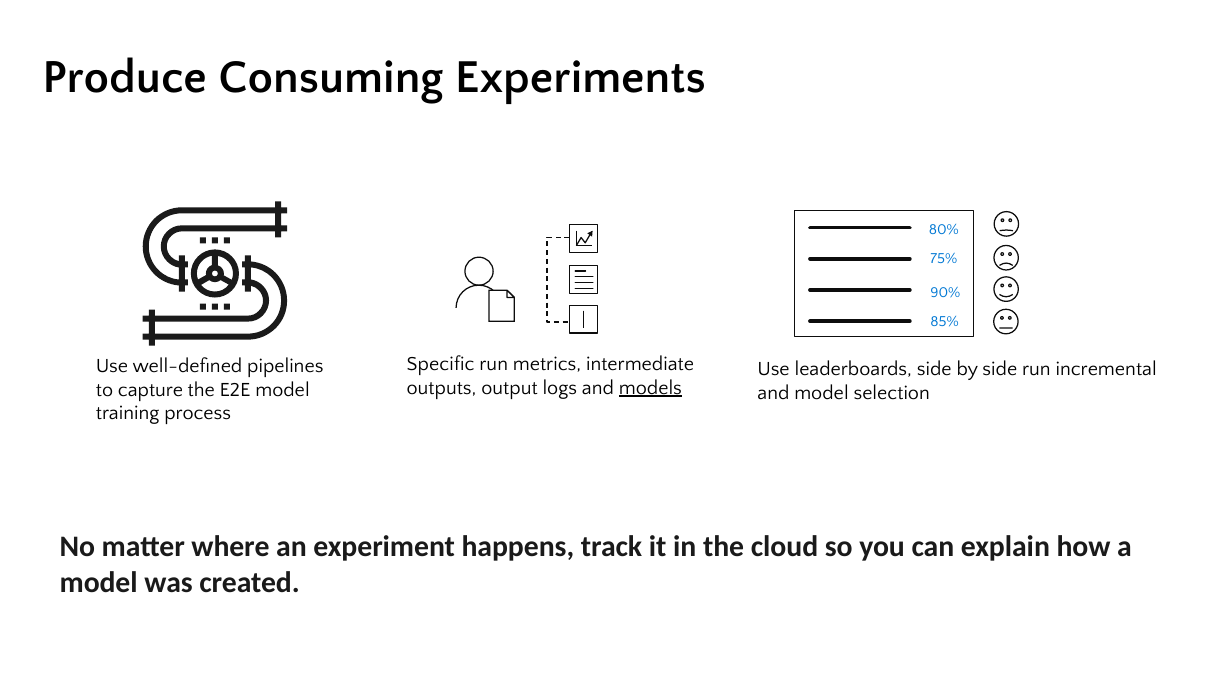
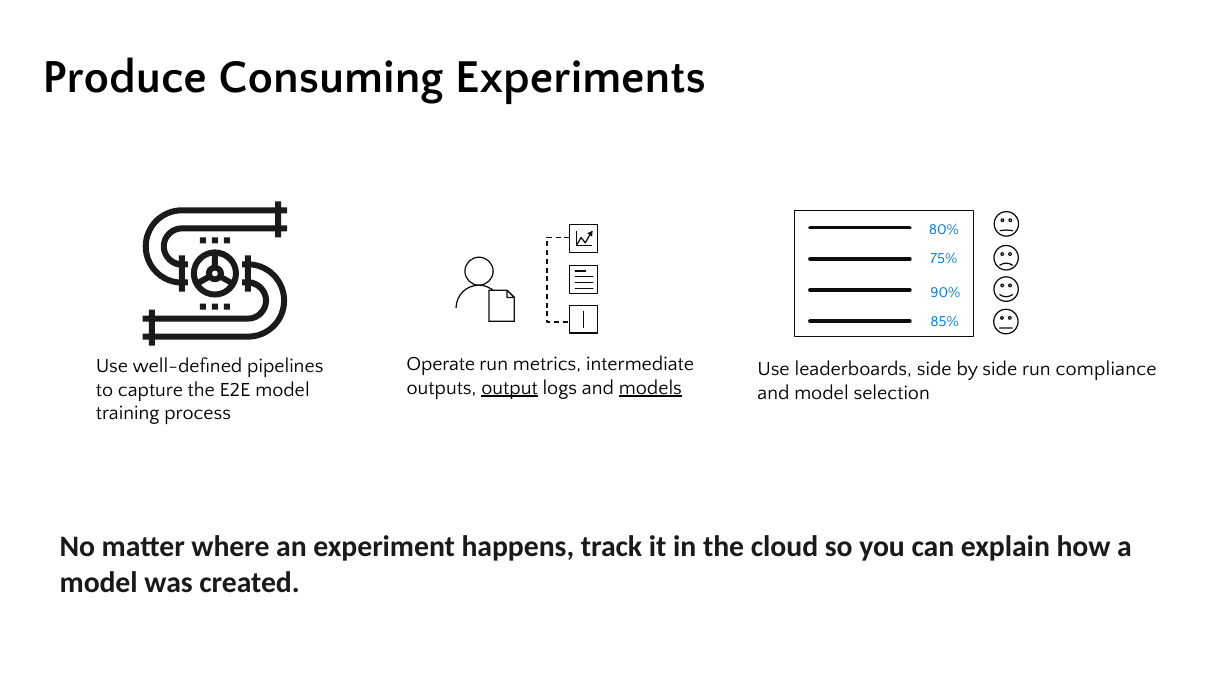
Specific: Specific -> Operate (441, 364)
incremental: incremental -> compliance (1106, 369)
output underline: none -> present (510, 388)
